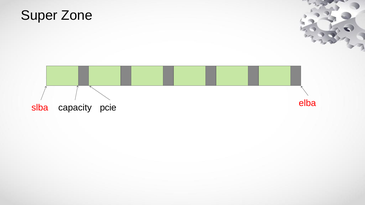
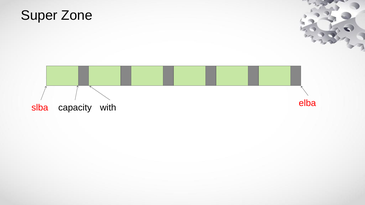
pcie: pcie -> with (108, 108)
